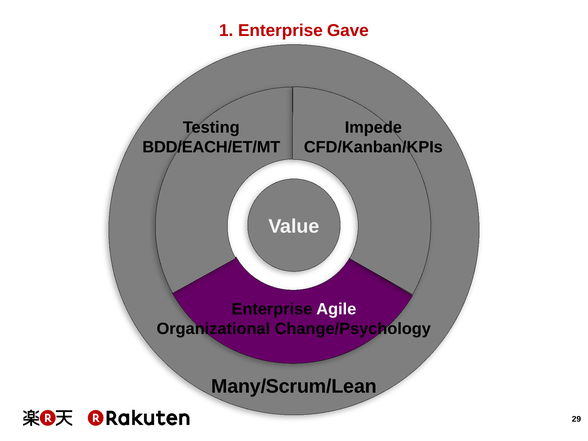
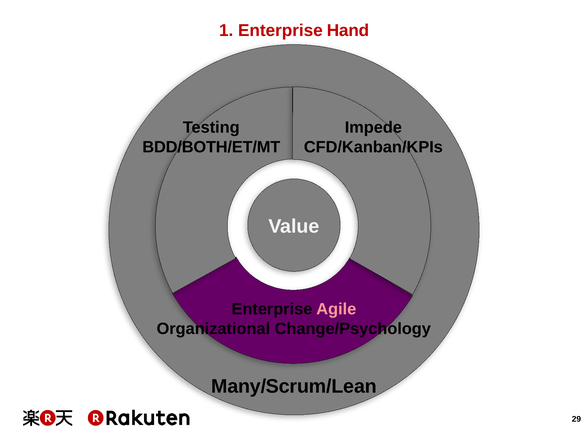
Gave: Gave -> Hand (348, 31)
BDD/EACH/ET/MT: BDD/EACH/ET/MT -> BDD/BOTH/ET/MT (211, 147)
Agile colour: white -> pink (336, 309)
